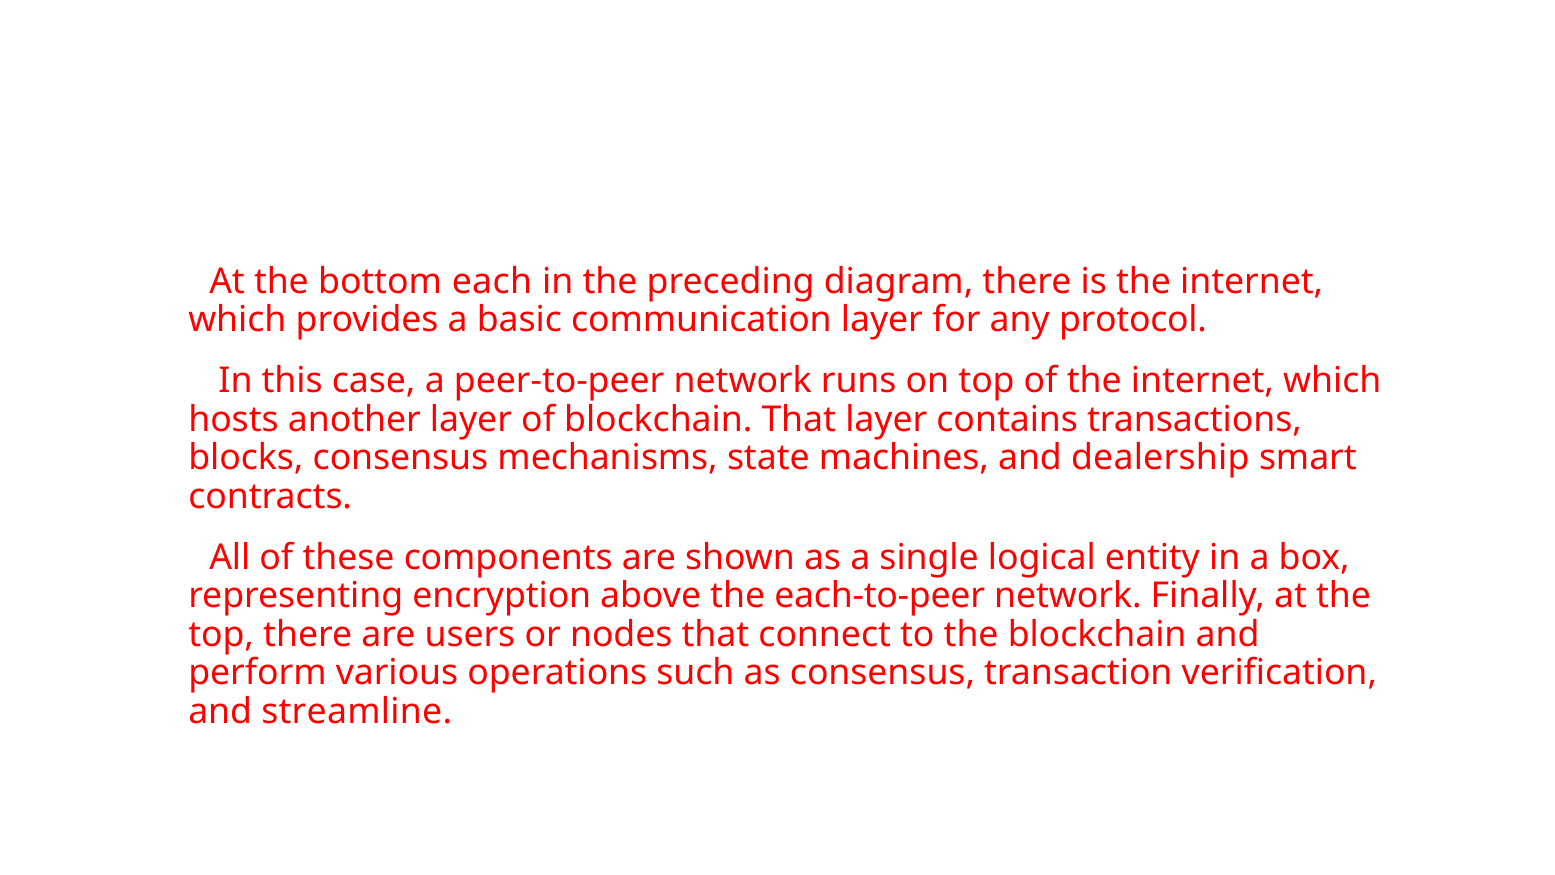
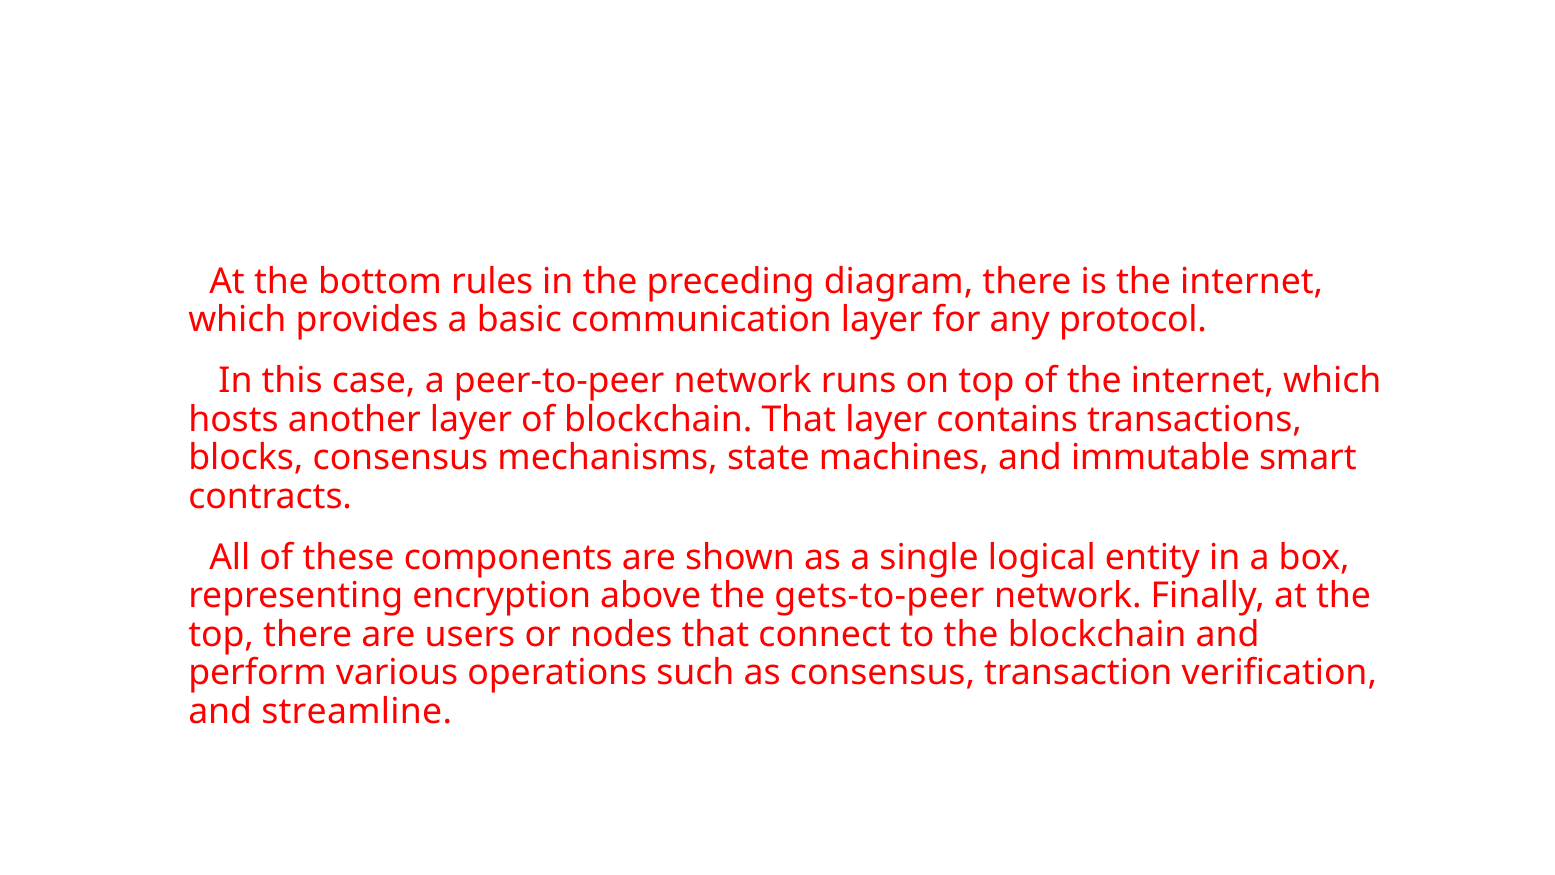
each: each -> rules (492, 281)
dealership: dealership -> immutable (1161, 458)
each-to-peer: each-to-peer -> gets-to-peer (879, 596)
